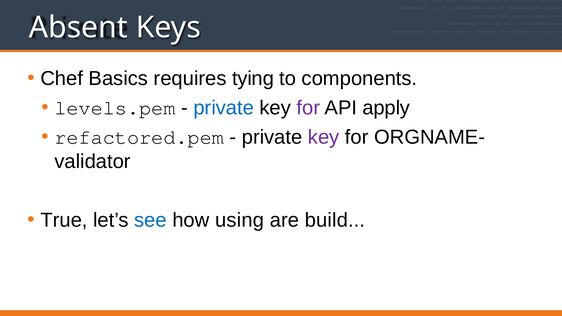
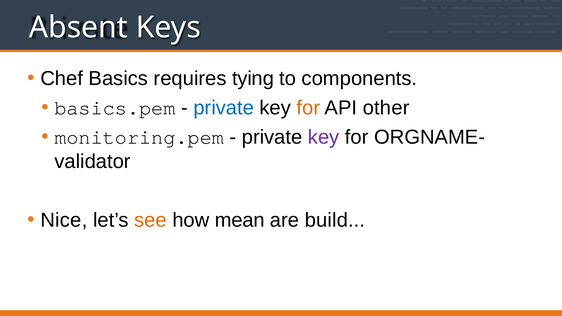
levels.pem: levels.pem -> basics.pem (115, 108)
for colour: purple -> orange (308, 108)
apply: apply -> other (386, 108)
refactored.pem: refactored.pem -> monitoring.pem (139, 137)
True: True -> Nice (64, 220)
see colour: blue -> orange (151, 220)
using: using -> mean (240, 220)
